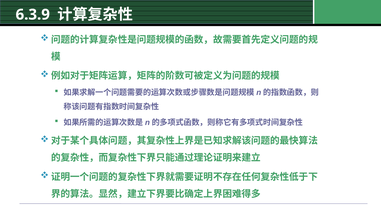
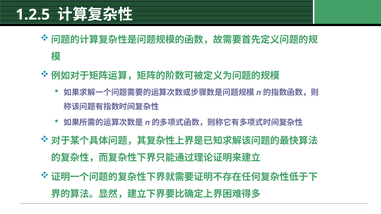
6.3.9: 6.3.9 -> 1.2.5 (33, 15)
